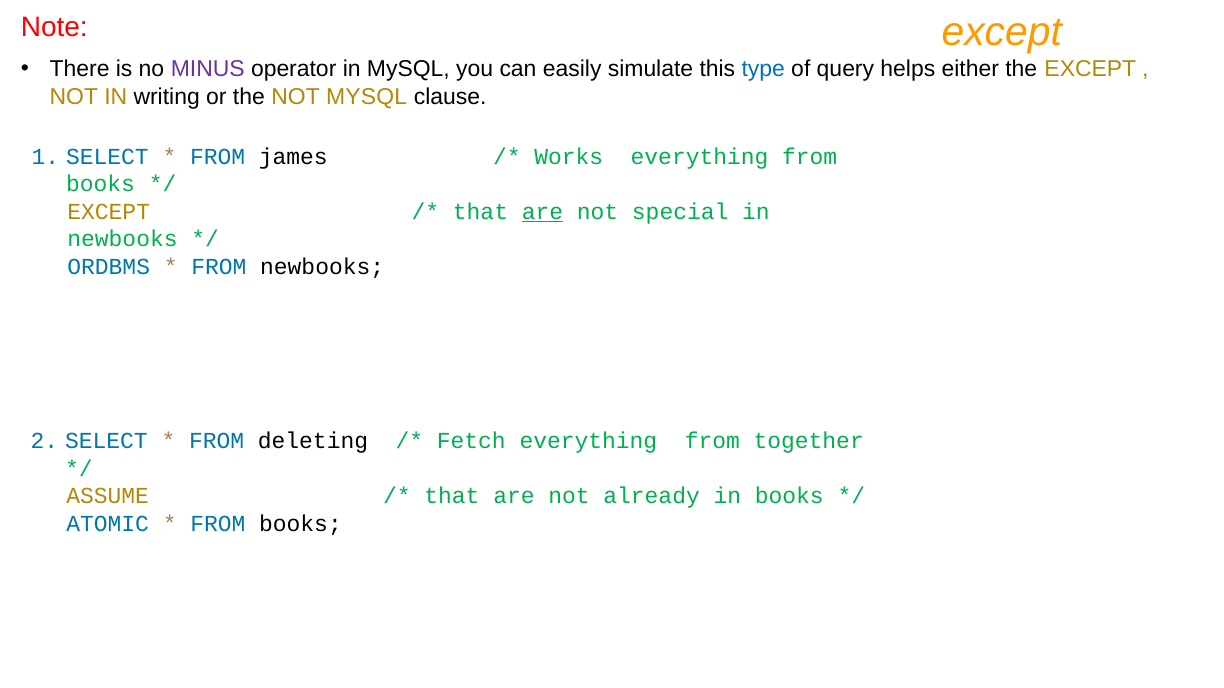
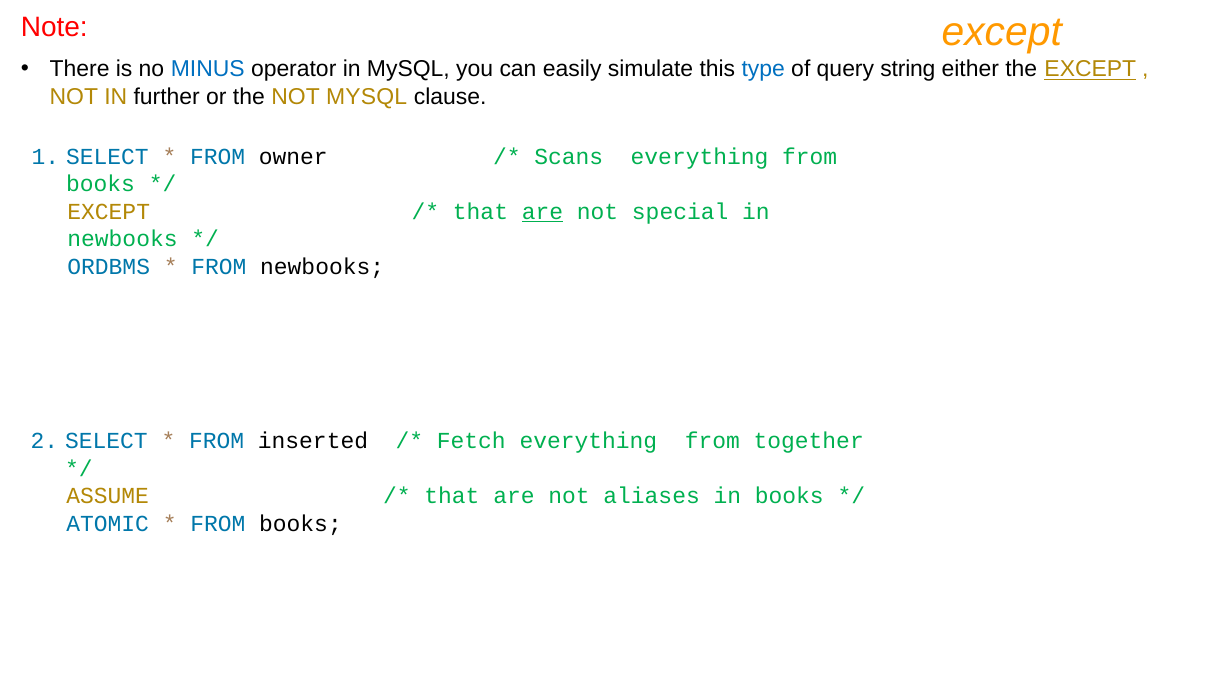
MINUS colour: purple -> blue (208, 69)
helps: helps -> string (908, 69)
EXCEPT underline: none -> present (1090, 69)
writing: writing -> further (167, 97)
james: james -> owner (293, 157)
Works: Works -> Scans (569, 157)
deleting: deleting -> inserted (313, 441)
already: already -> aliases (652, 496)
